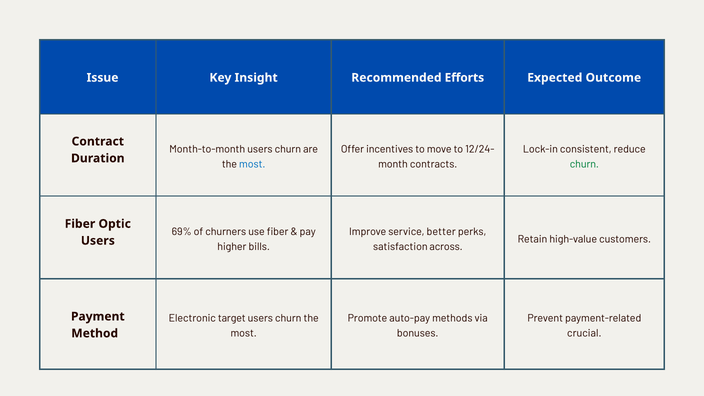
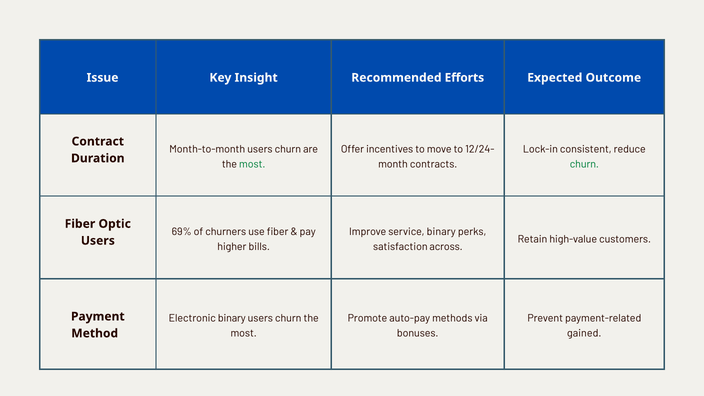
most colour: blue -> green (252, 164)
service better: better -> binary (441, 232)
Electronic target: target -> binary (232, 318)
crucial: crucial -> gained (584, 333)
